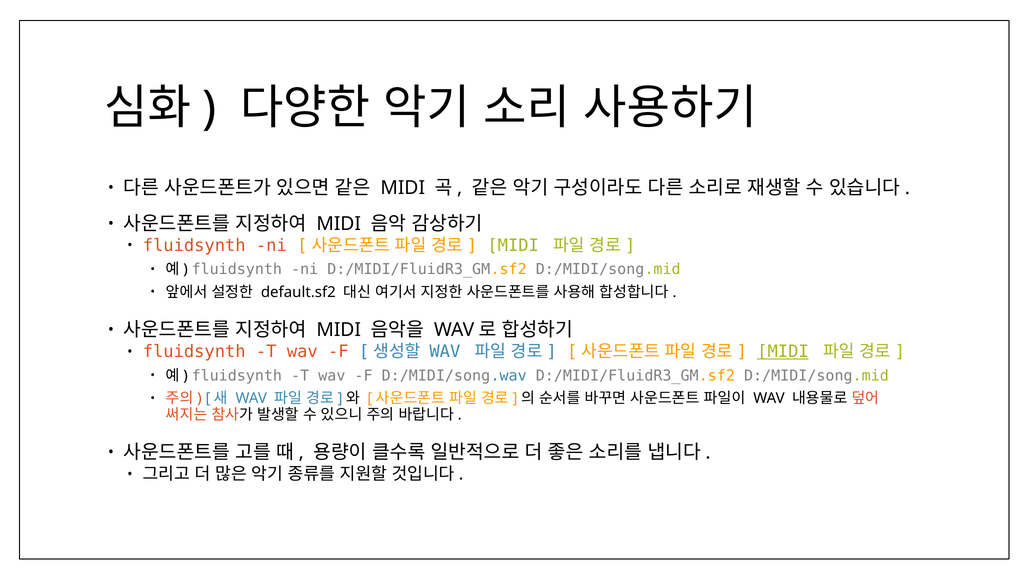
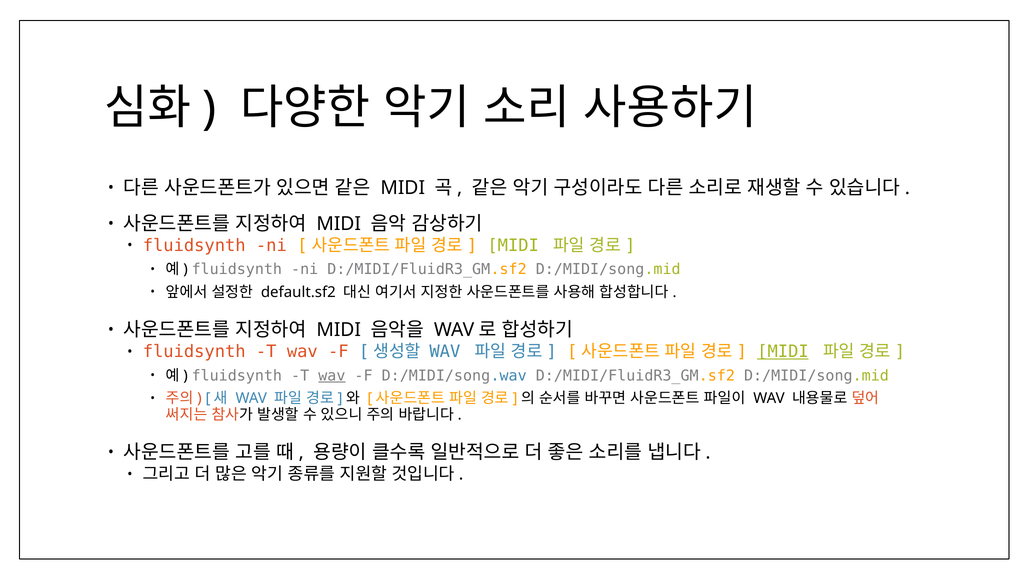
wav underline: none -> present (332, 375)
